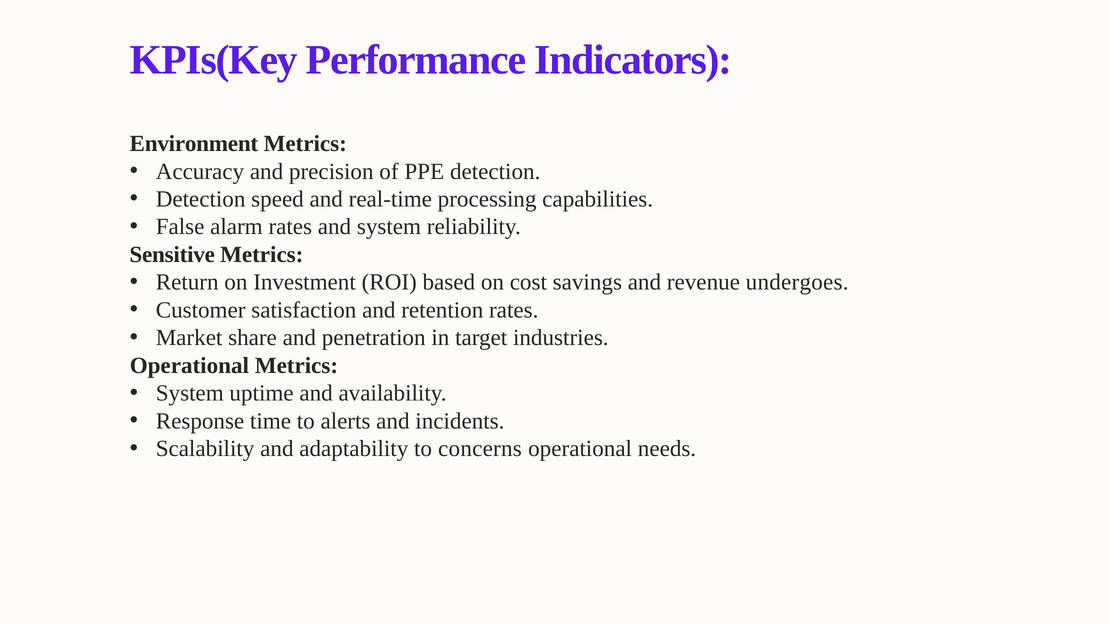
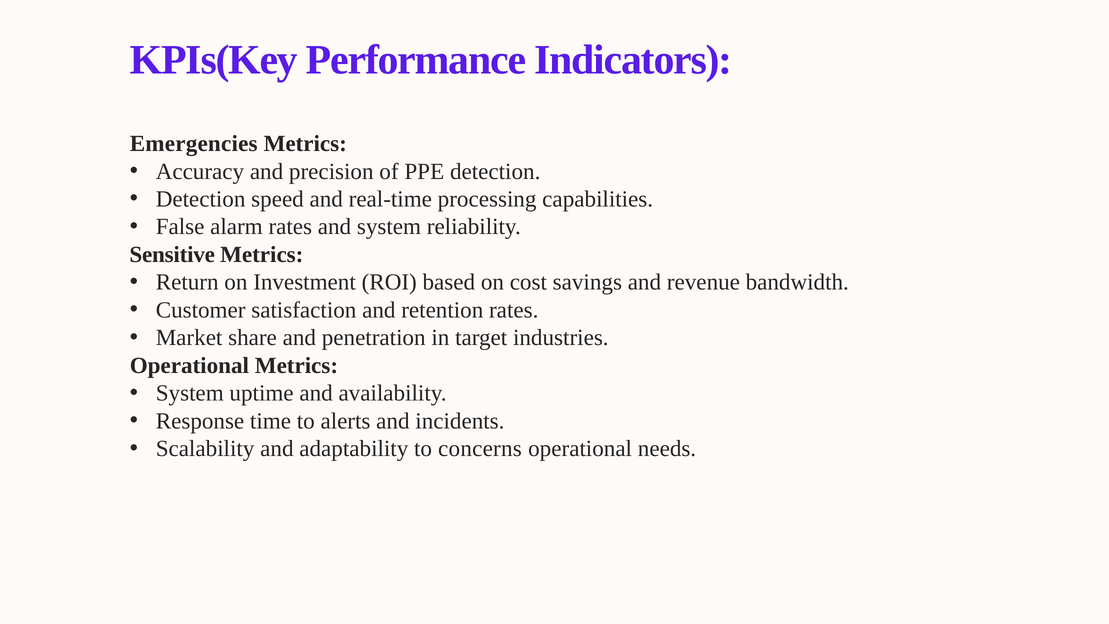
Environment: Environment -> Emergencies (194, 144)
undergoes: undergoes -> bandwidth (797, 282)
